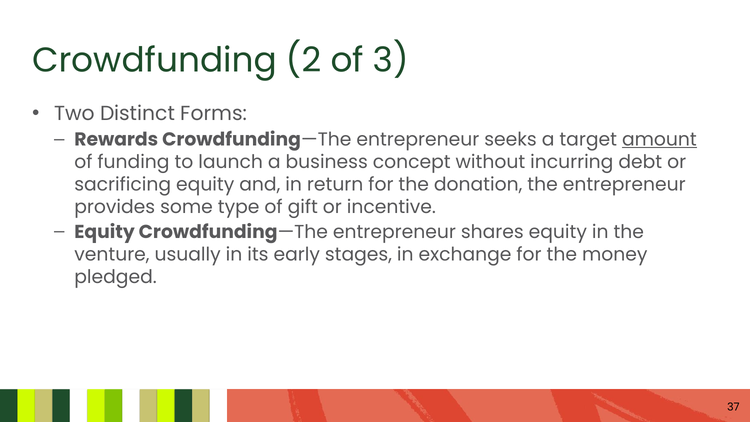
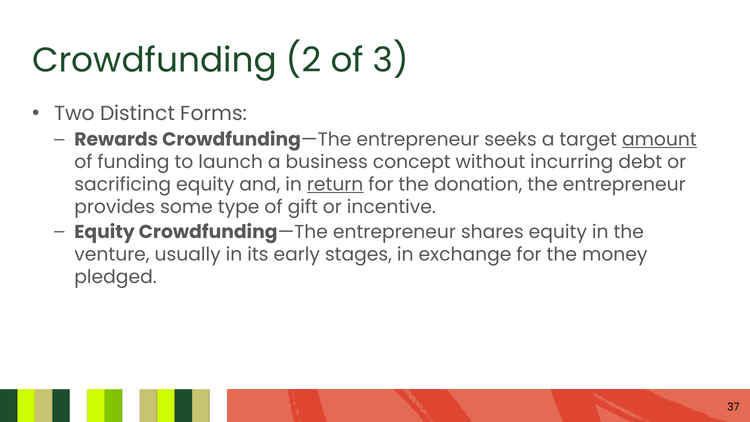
return underline: none -> present (335, 184)
